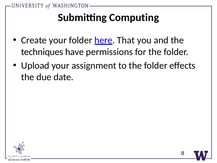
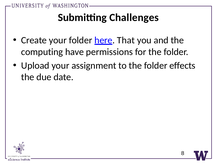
Computing: Computing -> Challenges (134, 17)
techniques: techniques -> computing (42, 52)
